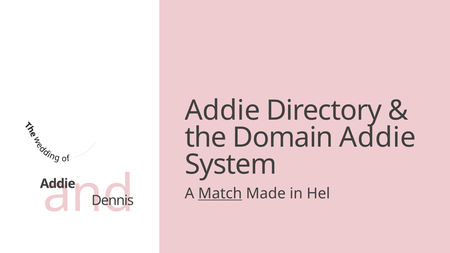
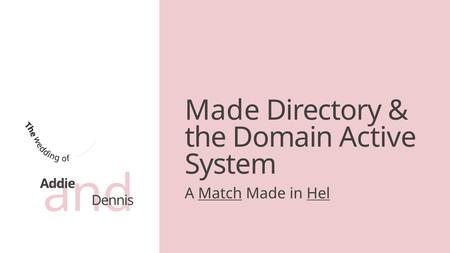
Addie: Addie -> Made (222, 111)
Domain Addie: Addie -> Active (378, 138)
Hel underline: none -> present (318, 194)
